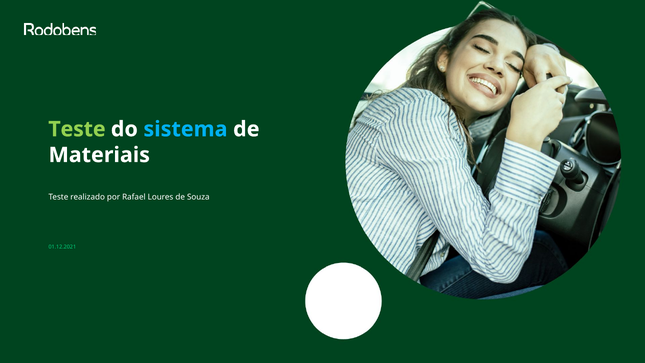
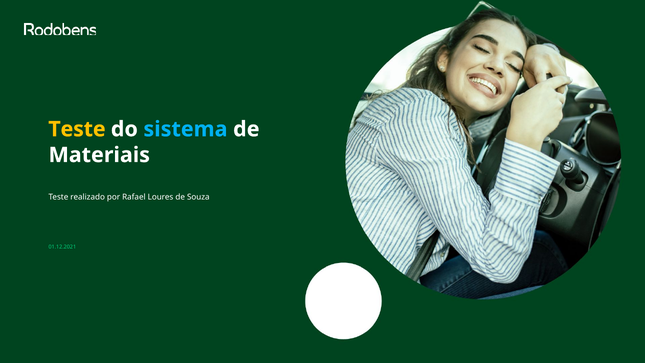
Teste colour: light green -> yellow (77, 129)
